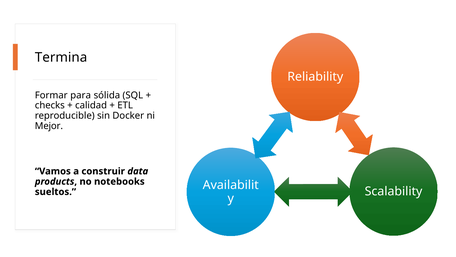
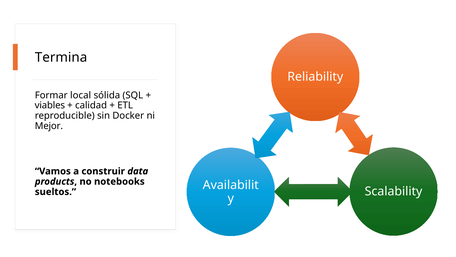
para: para -> local (81, 95)
checks: checks -> viables (50, 105)
